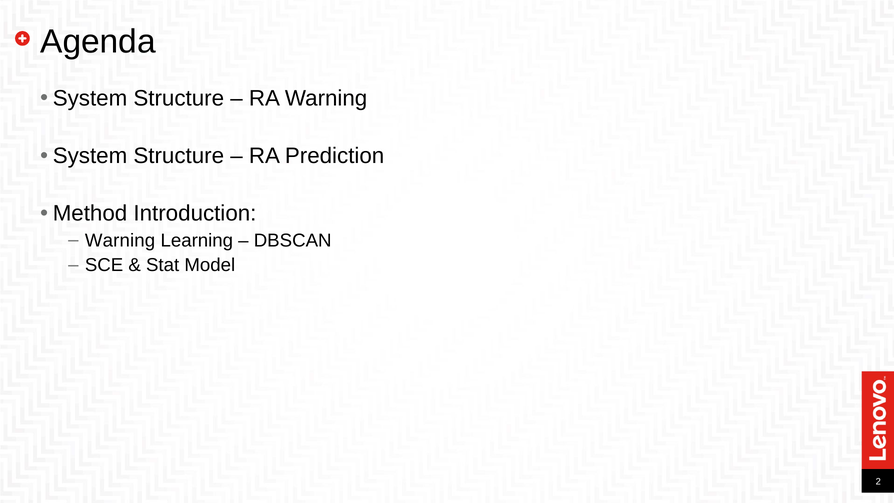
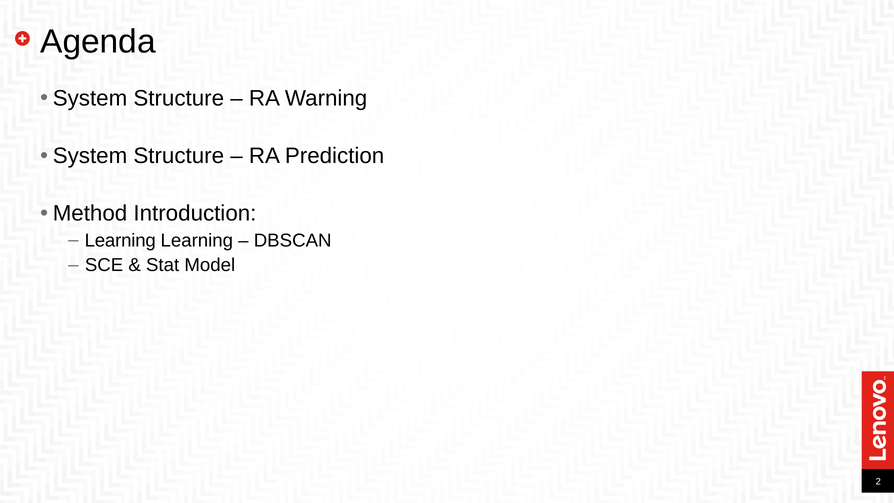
Warning: Warning -> Learning (120, 240)
